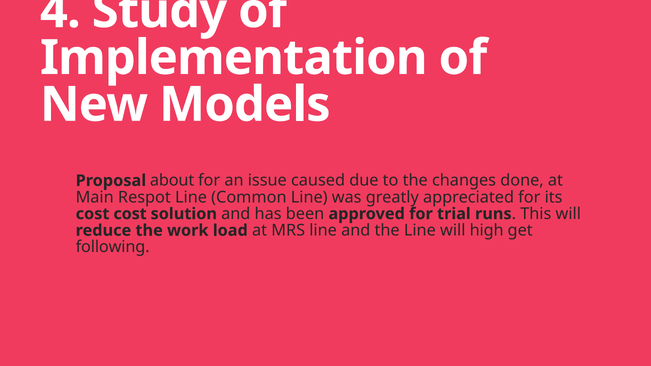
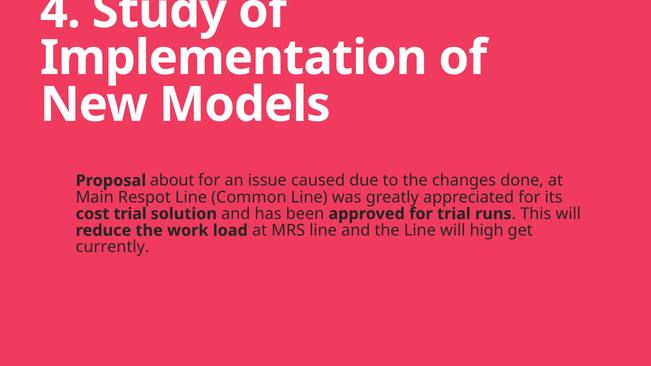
cost cost: cost -> trial (130, 214)
following: following -> currently (113, 247)
